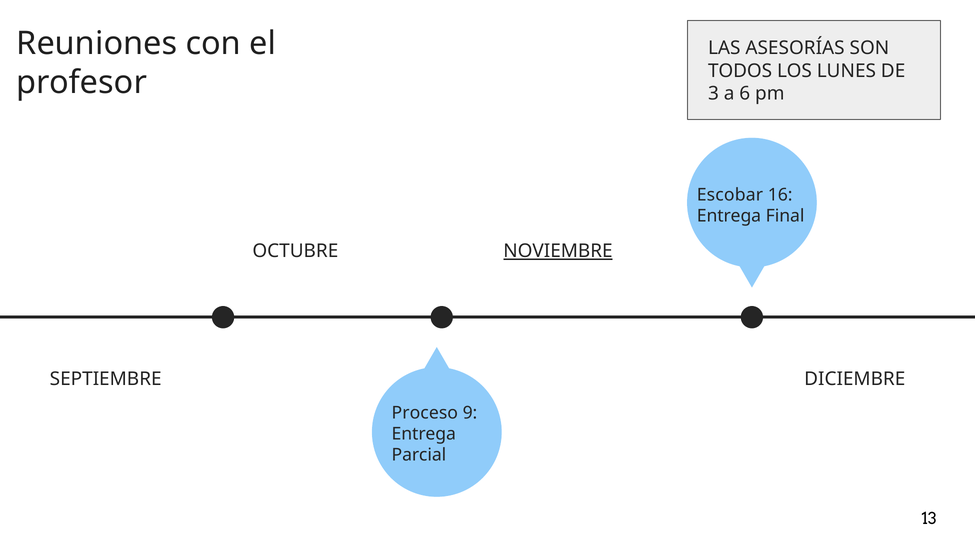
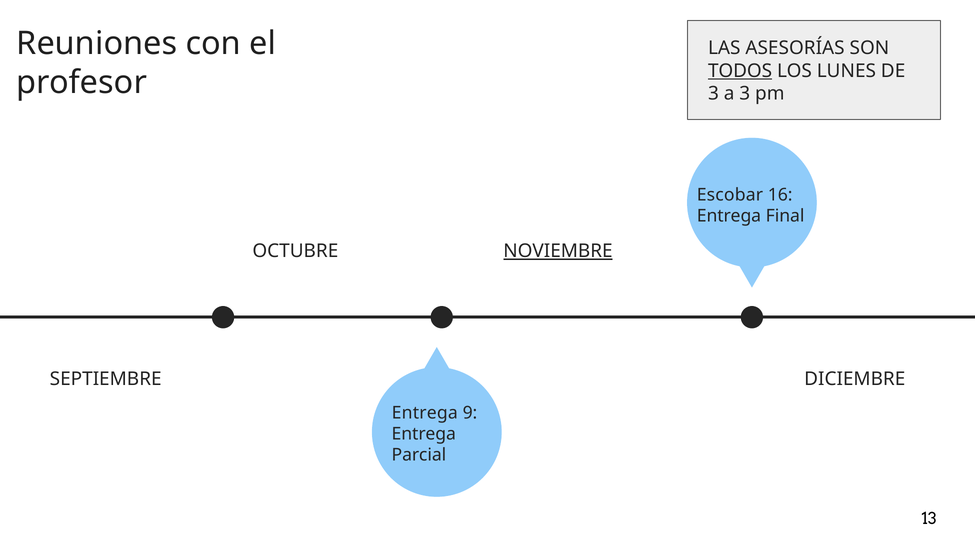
TODOS underline: none -> present (740, 71)
a 6: 6 -> 3 (745, 94)
Proceso: Proceso -> Entrega (425, 413)
